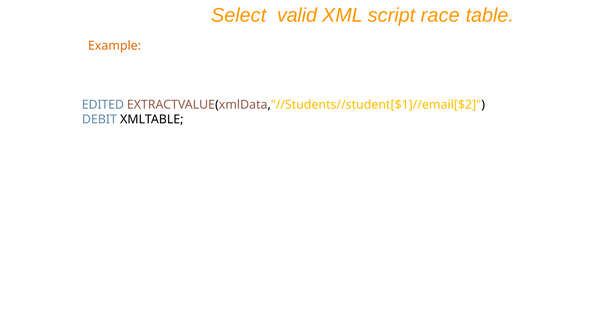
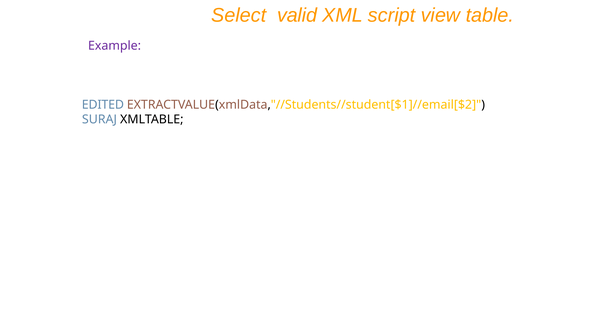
race: race -> view (441, 15)
Example colour: orange -> purple (115, 46)
DEBIT: DEBIT -> SURAJ (99, 119)
